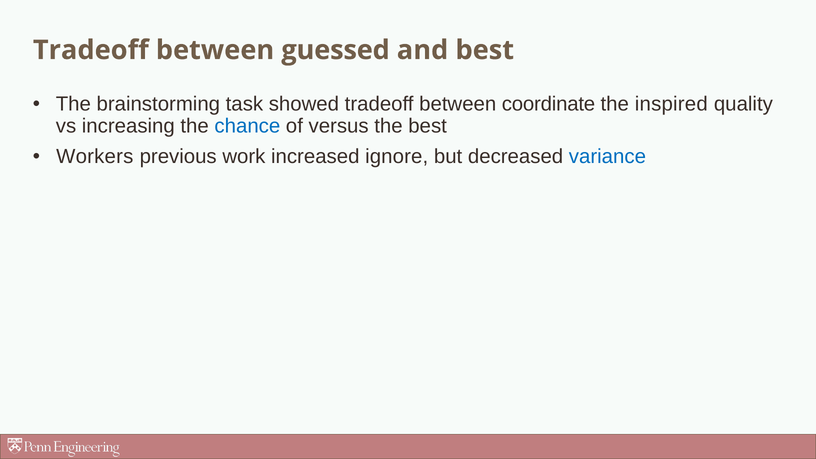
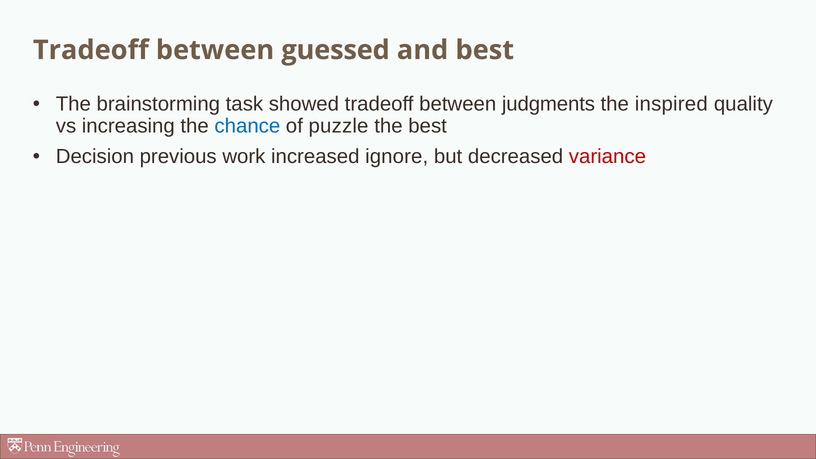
coordinate: coordinate -> judgments (548, 104)
versus: versus -> puzzle (339, 126)
Workers: Workers -> Decision (95, 157)
variance colour: blue -> red (607, 157)
